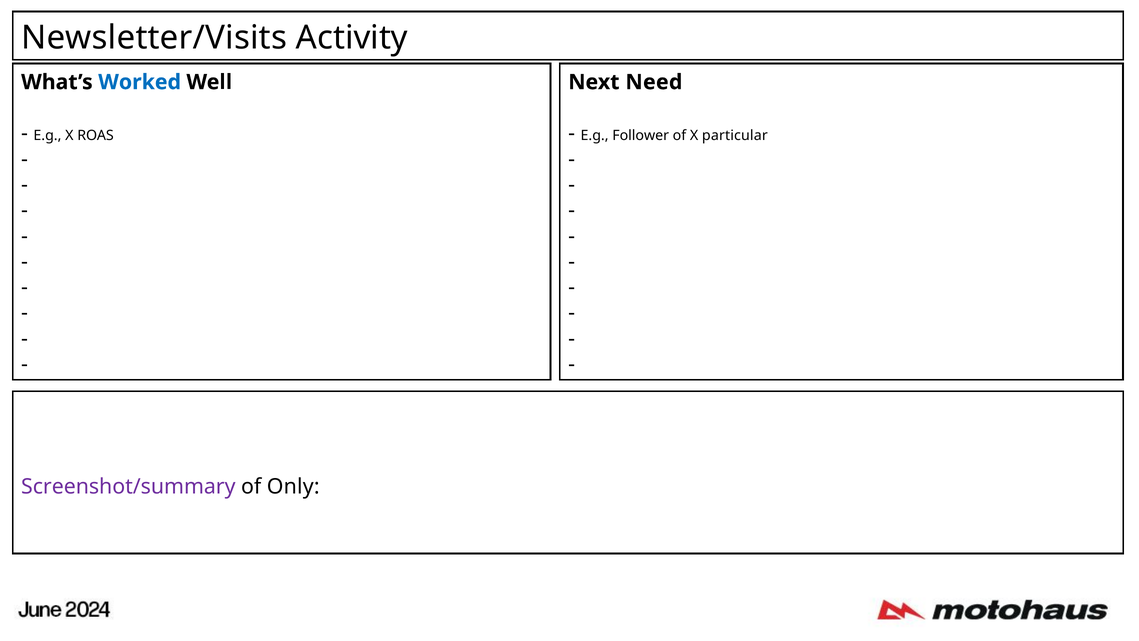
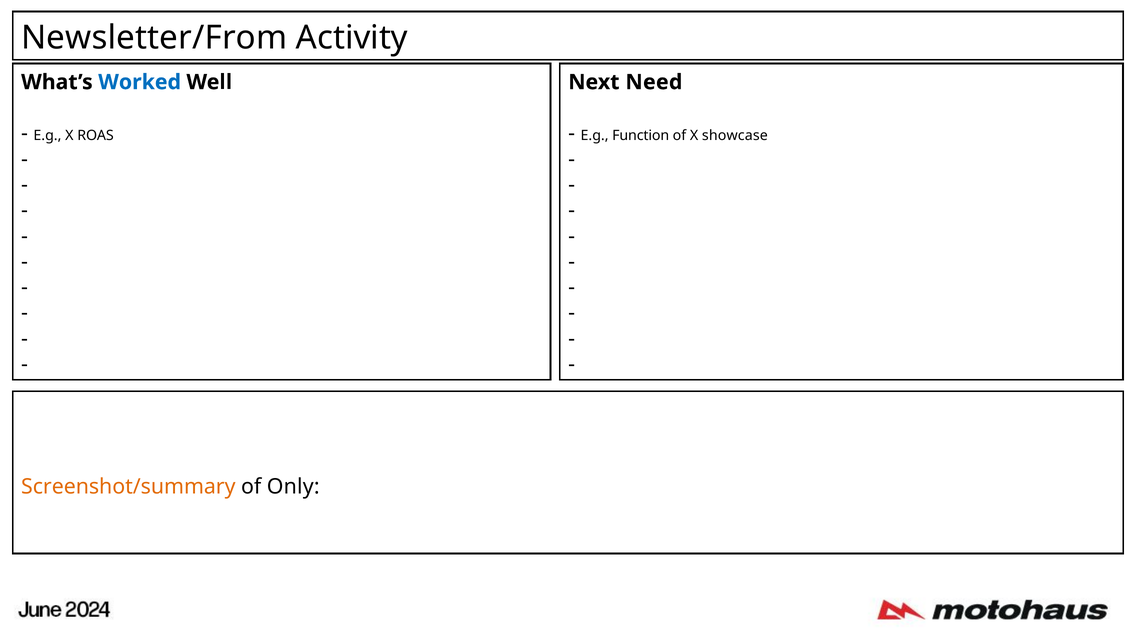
Newsletter/Visits: Newsletter/Visits -> Newsletter/From (154, 38)
Follower: Follower -> Function (641, 136)
particular: particular -> showcase (735, 136)
Screenshot/summary colour: purple -> orange (128, 486)
